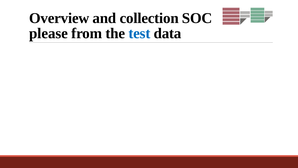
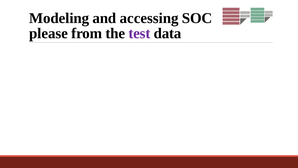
Overview: Overview -> Modeling (59, 18)
collection: collection -> accessing (149, 18)
test colour: blue -> purple (139, 33)
